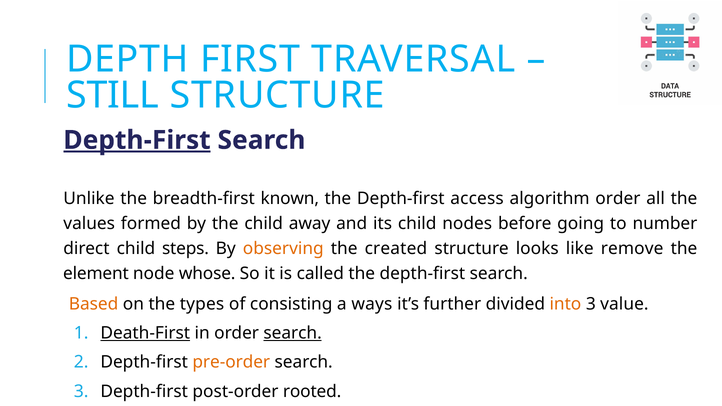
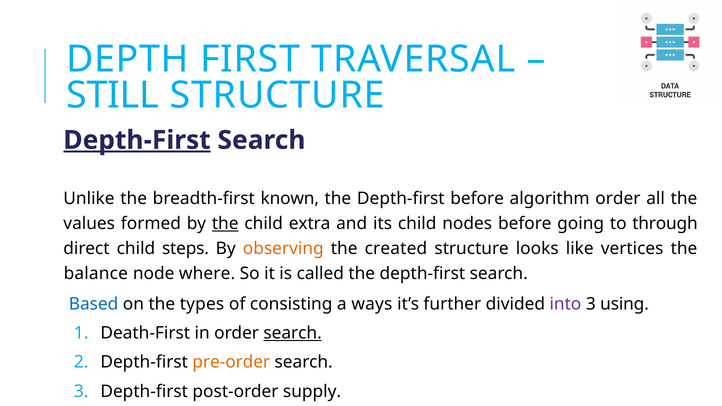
Depth-first access: access -> before (477, 199)
the underline: none -> present (225, 224)
away: away -> extra (310, 224)
number: number -> through (665, 224)
remove: remove -> vertices (632, 249)
element: element -> balance (96, 273)
whose: whose -> where (207, 273)
Based colour: orange -> blue (94, 304)
into colour: orange -> purple (565, 304)
value: value -> using (625, 304)
Death-First underline: present -> none (145, 333)
rooted: rooted -> supply (312, 392)
